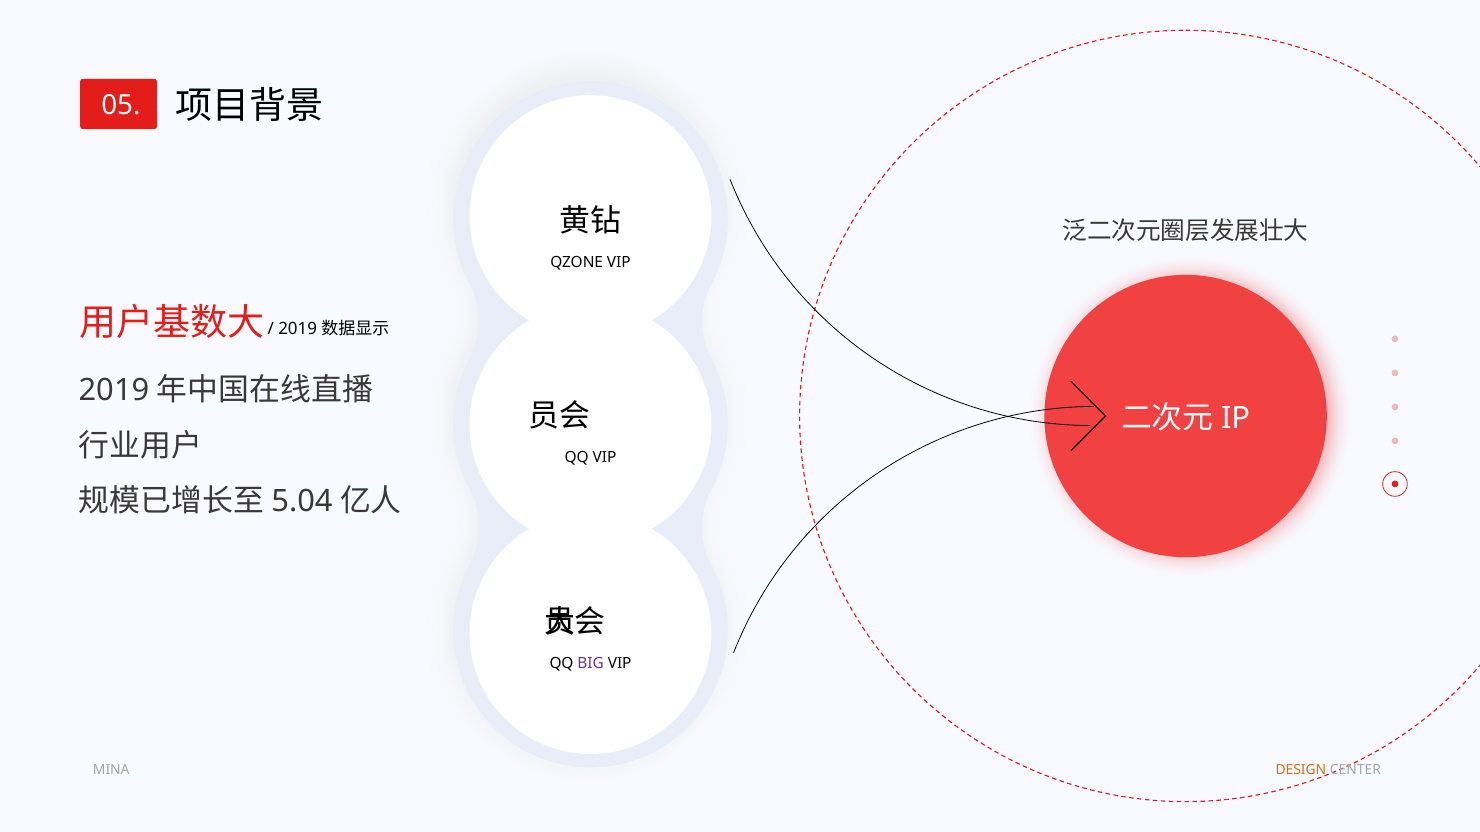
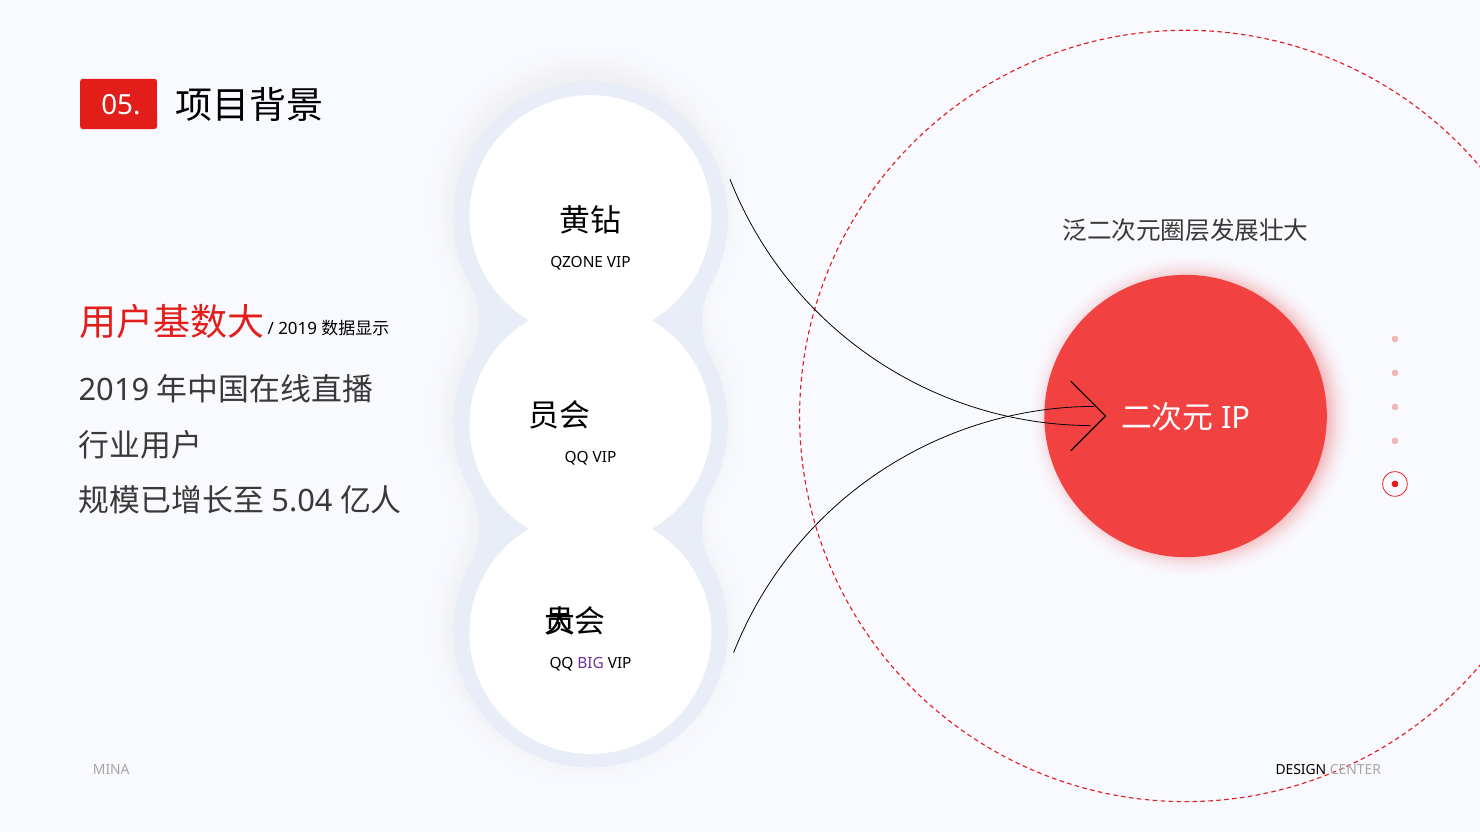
DESIGN colour: orange -> black (1301, 770)
